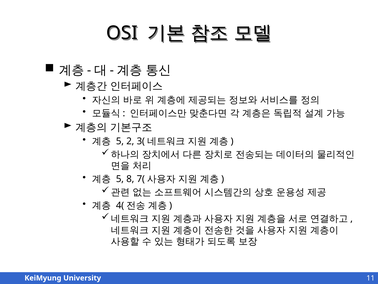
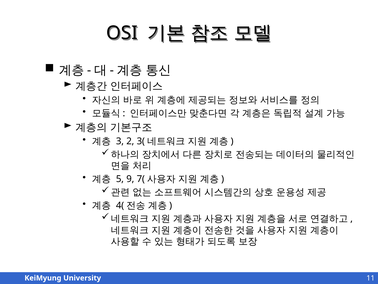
5: 5 -> 3 (120, 141)
8: 8 -> 9 (130, 179)
